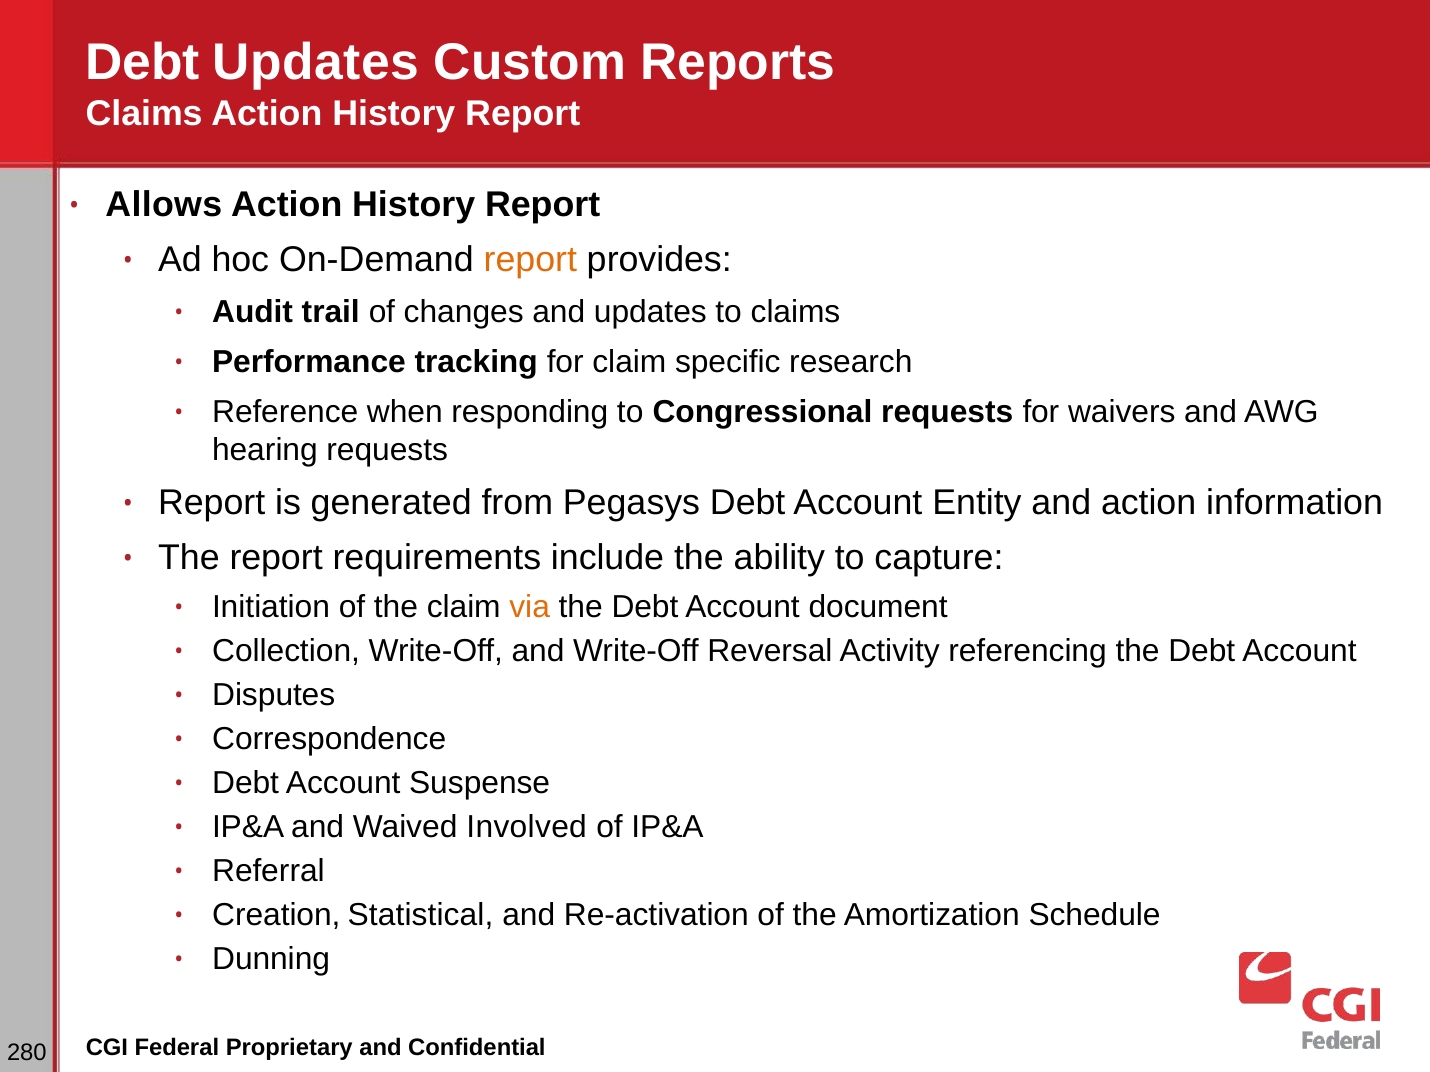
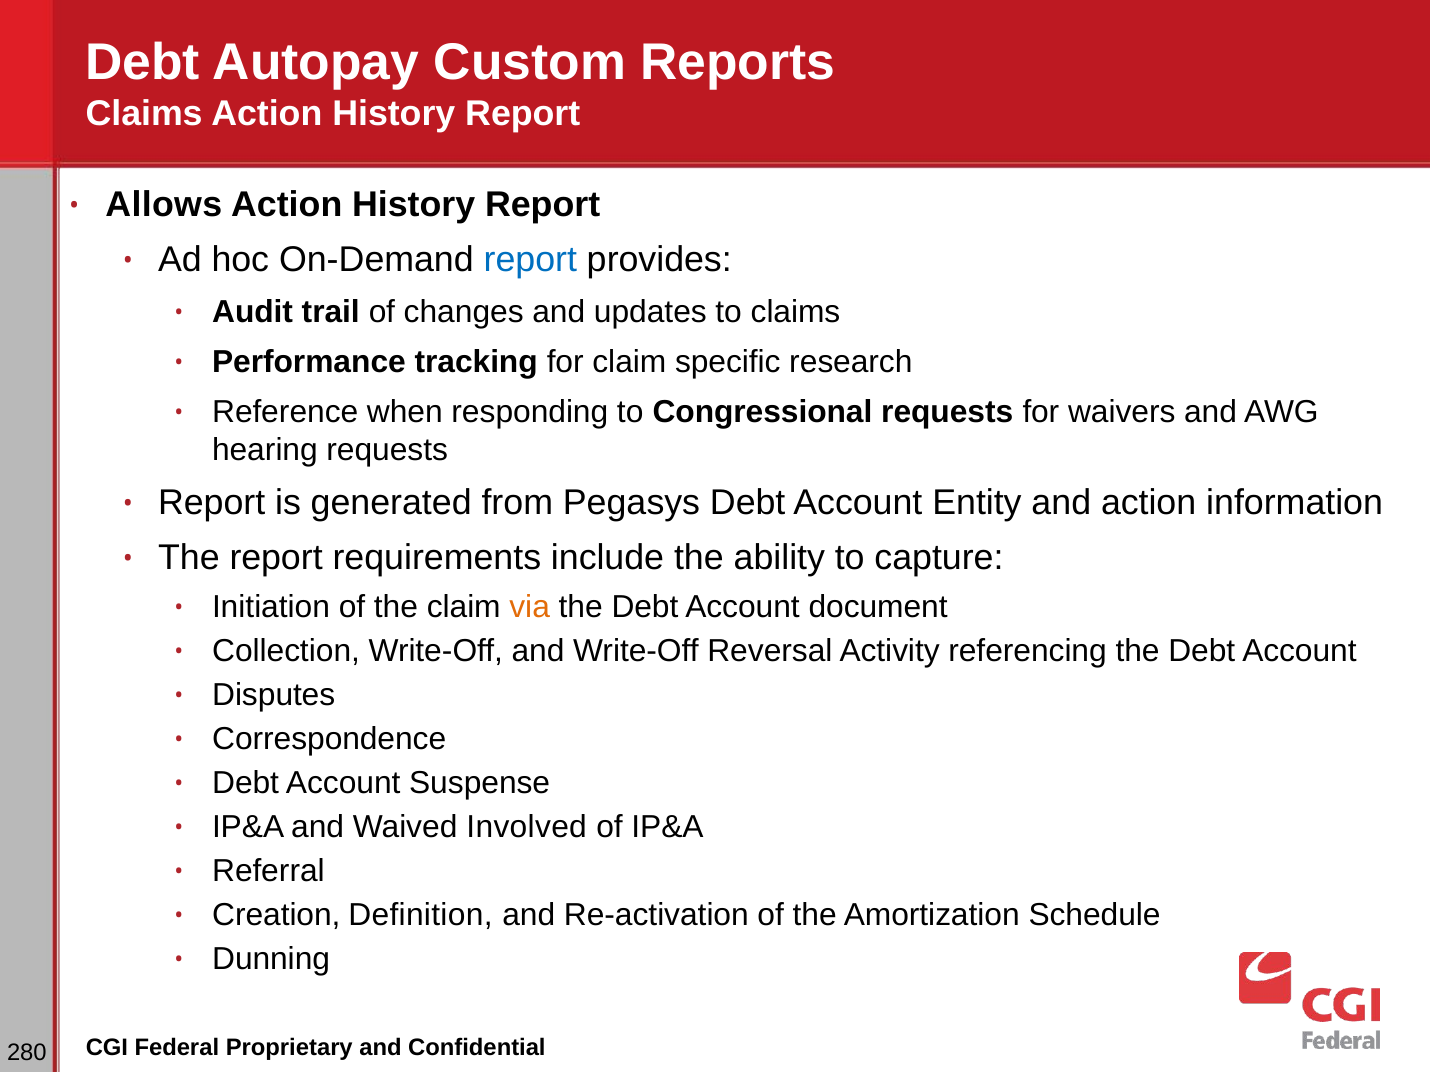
Debt Updates: Updates -> Autopay (316, 63)
report colour: orange -> blue (530, 260)
Statistical: Statistical -> Definition (420, 916)
